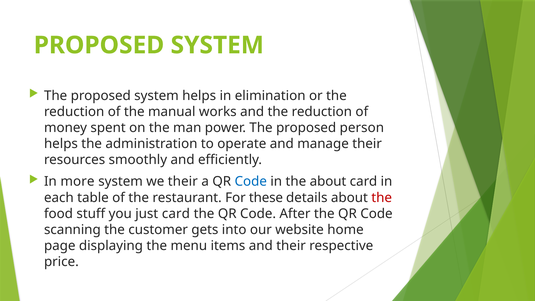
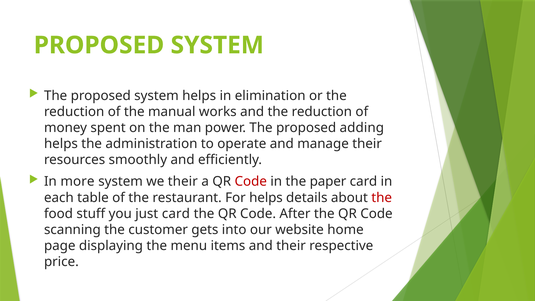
person: person -> adding (362, 128)
Code colour: blue -> red (251, 182)
the about: about -> paper (328, 182)
For these: these -> helps (266, 198)
